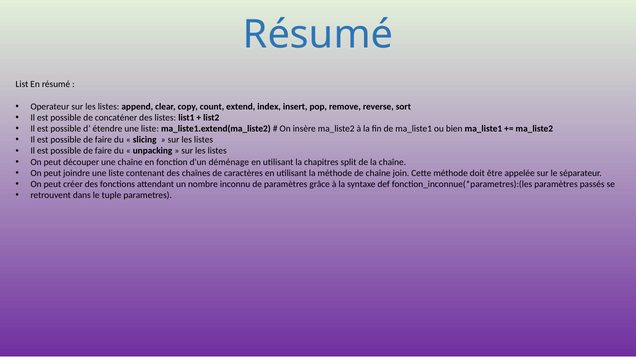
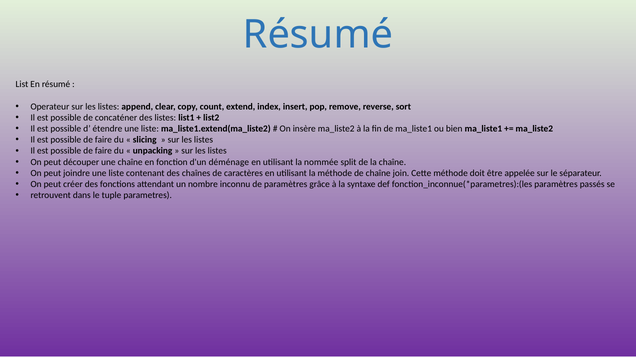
chapitres: chapitres -> nommée (321, 162)
